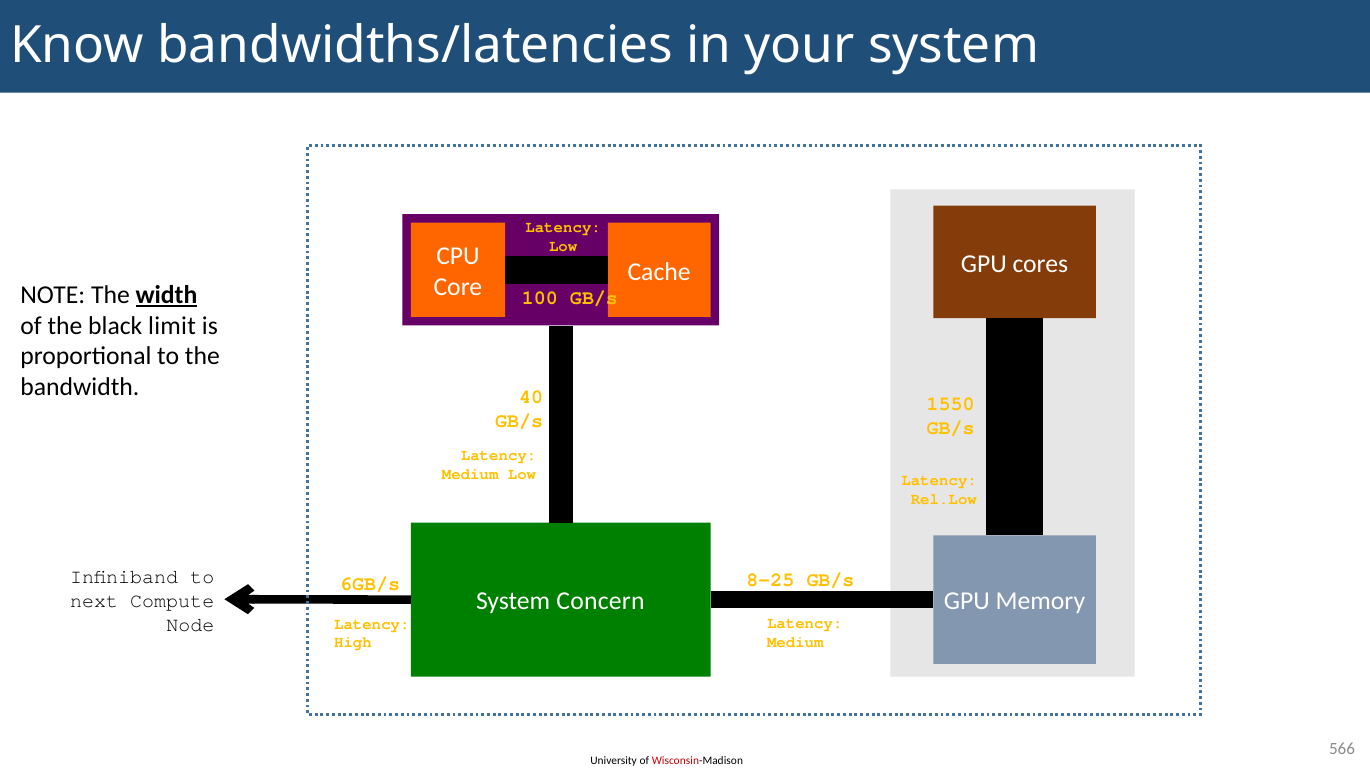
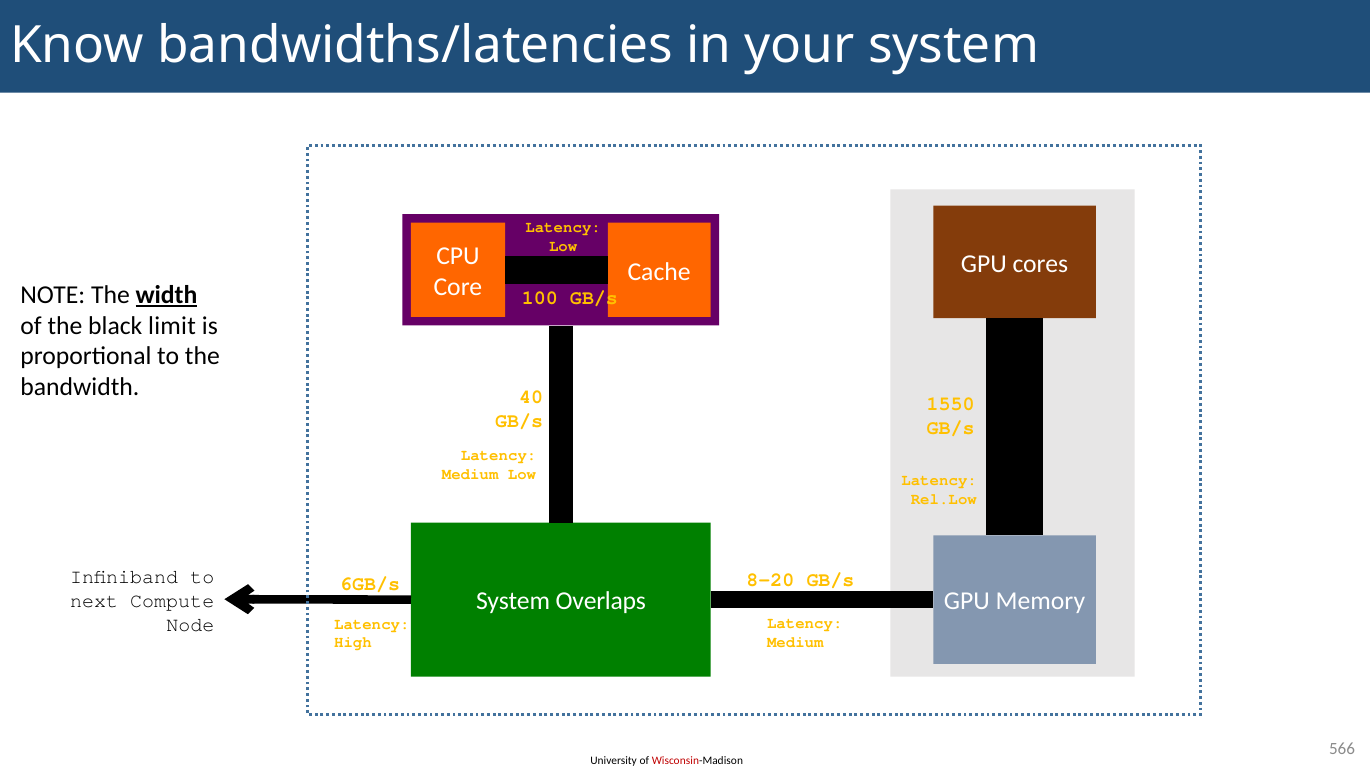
8-25: 8-25 -> 8-20 (770, 579)
Concern: Concern -> Overlaps (601, 601)
